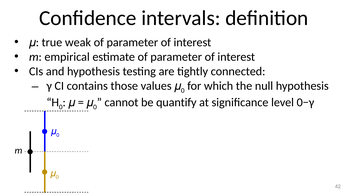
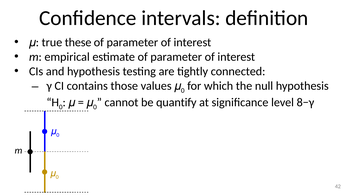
weak: weak -> these (78, 42)
0−γ: 0−γ -> 8−γ (305, 102)
